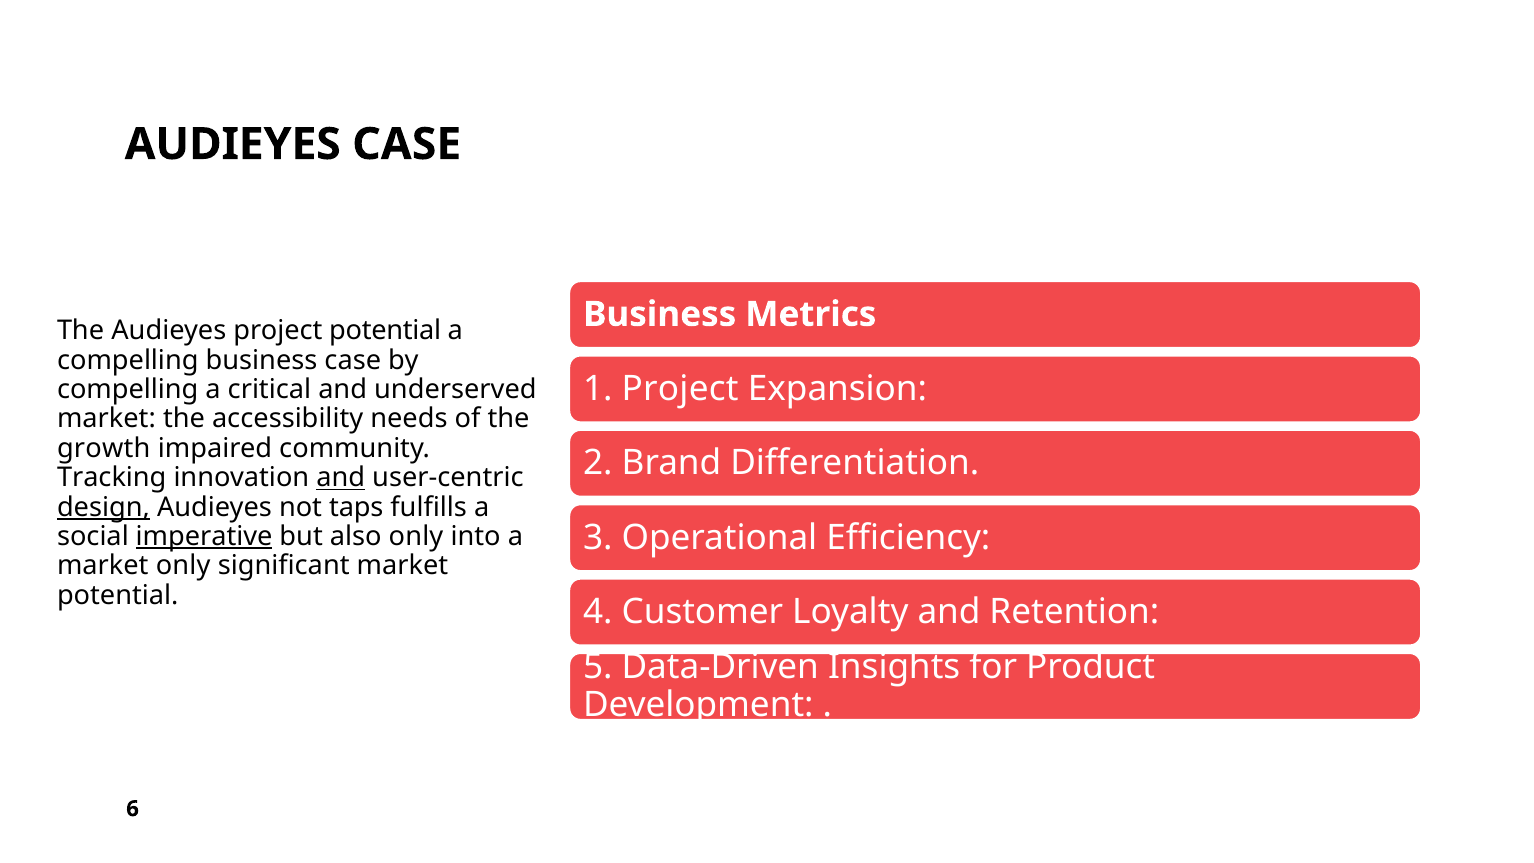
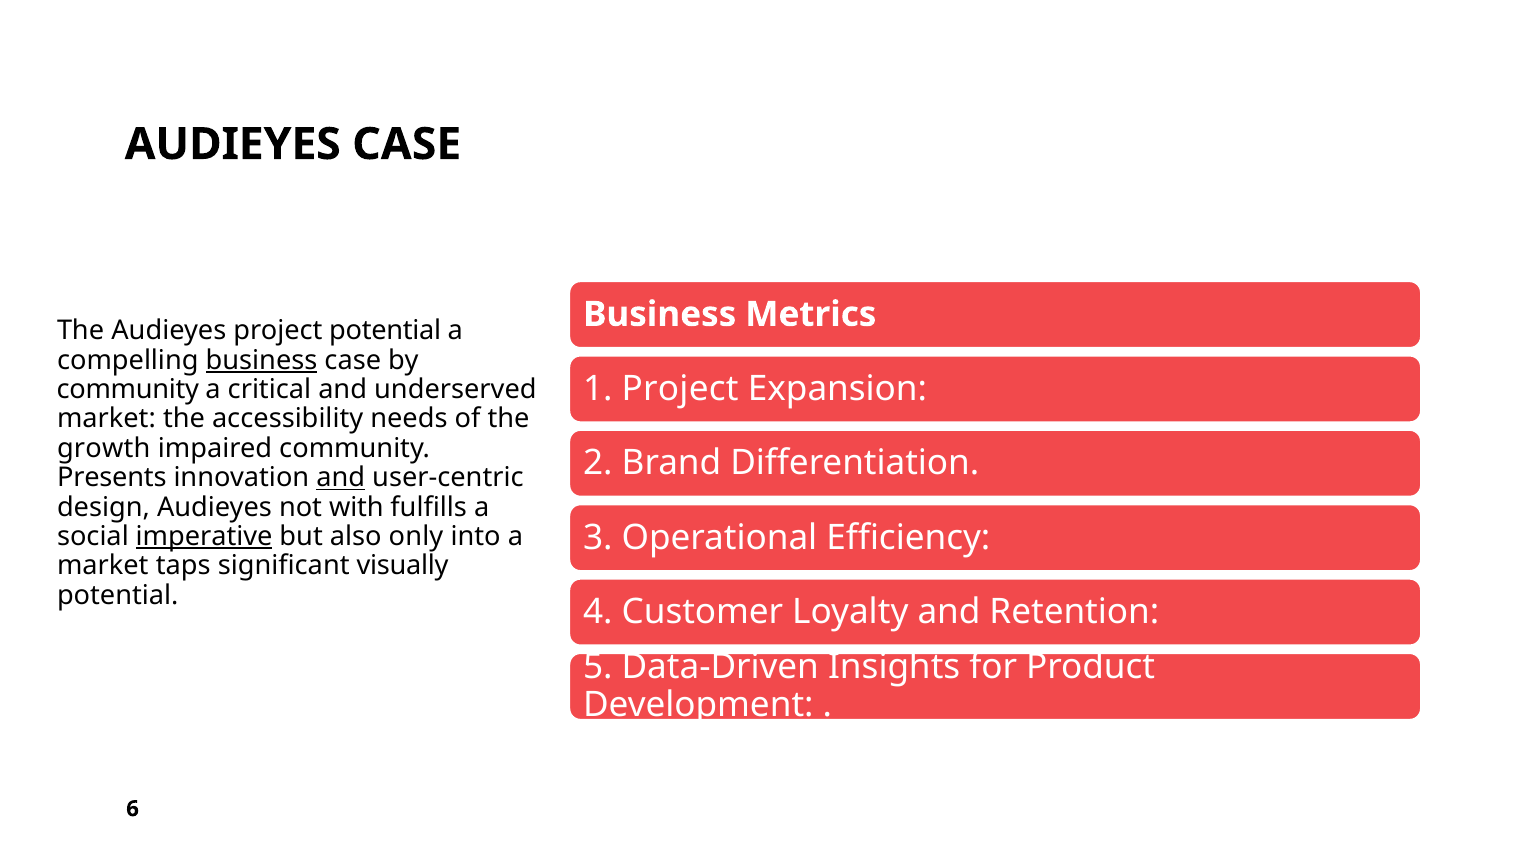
business underline: none -> present (262, 360)
compelling: compelling -> community (128, 389)
Tracking: Tracking -> Presents (112, 478)
design underline: present -> none (103, 507)
taps: taps -> with (356, 507)
market only: only -> taps (183, 566)
significant market: market -> visually (403, 566)
